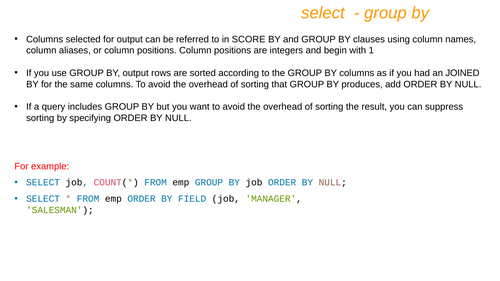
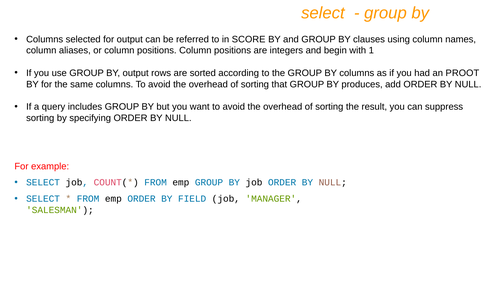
JOINED: JOINED -> PROOT (462, 73)
